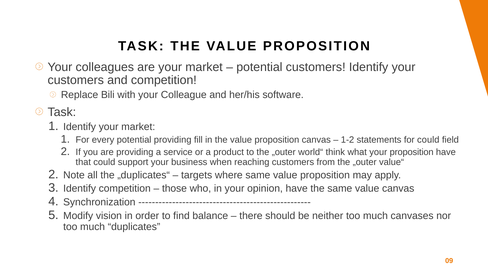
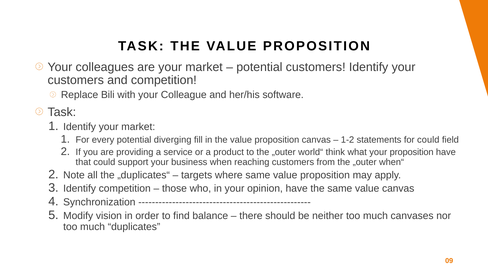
potential providing: providing -> diverging (173, 139)
value“: value“ -> when“ (392, 162)
